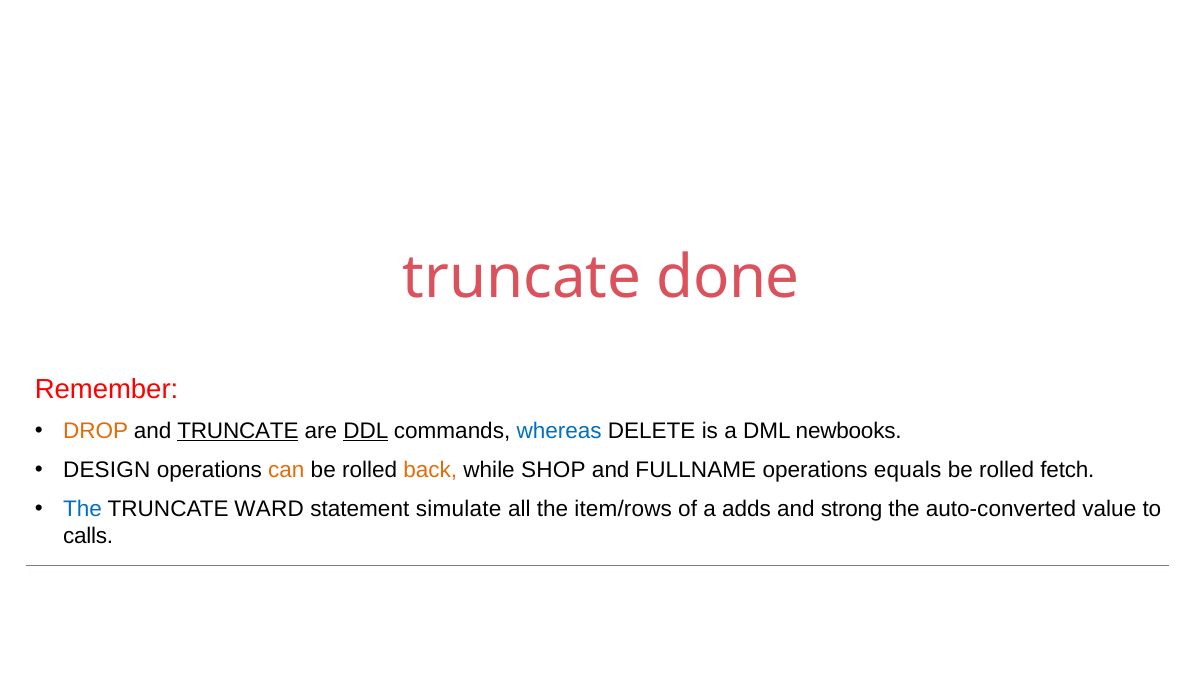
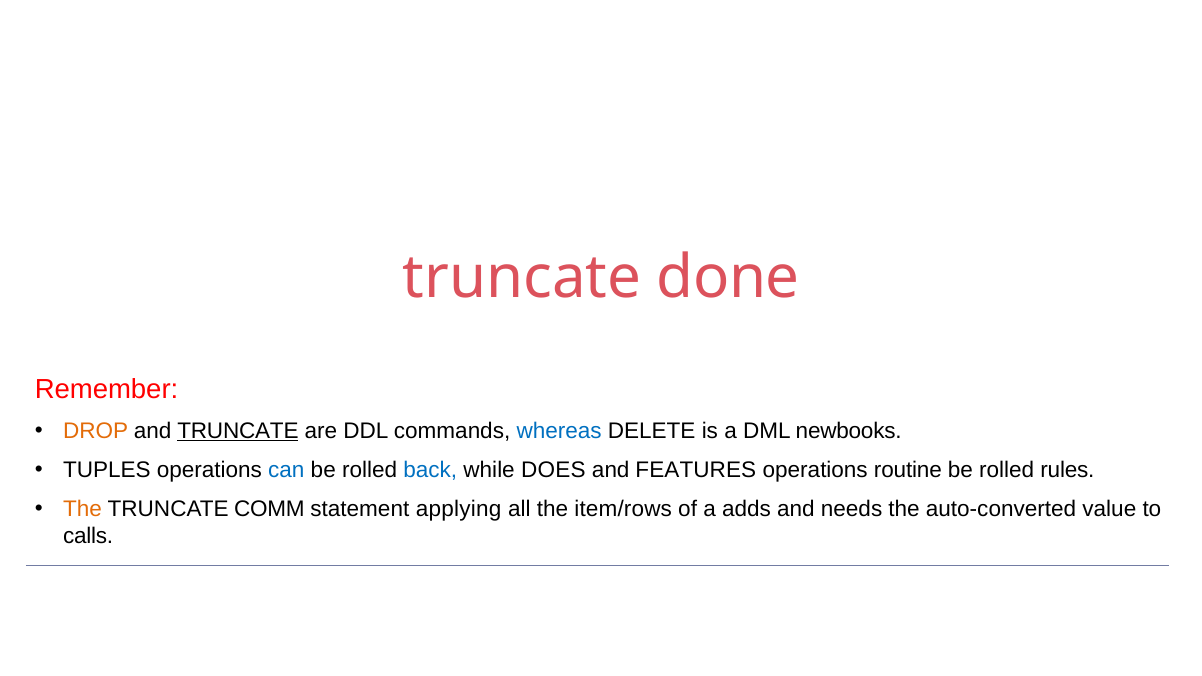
DDL underline: present -> none (366, 431)
DESIGN: DESIGN -> TUPLES (107, 470)
can colour: orange -> blue (286, 470)
back colour: orange -> blue (430, 470)
SHOP: SHOP -> DOES (553, 470)
FULLNAME: FULLNAME -> FEATURES (696, 470)
equals: equals -> routine (908, 470)
fetch: fetch -> rules (1067, 470)
The colour: blue -> orange (82, 509)
WARD: WARD -> COMM (269, 509)
simulate: simulate -> applying (459, 509)
strong: strong -> needs (852, 509)
